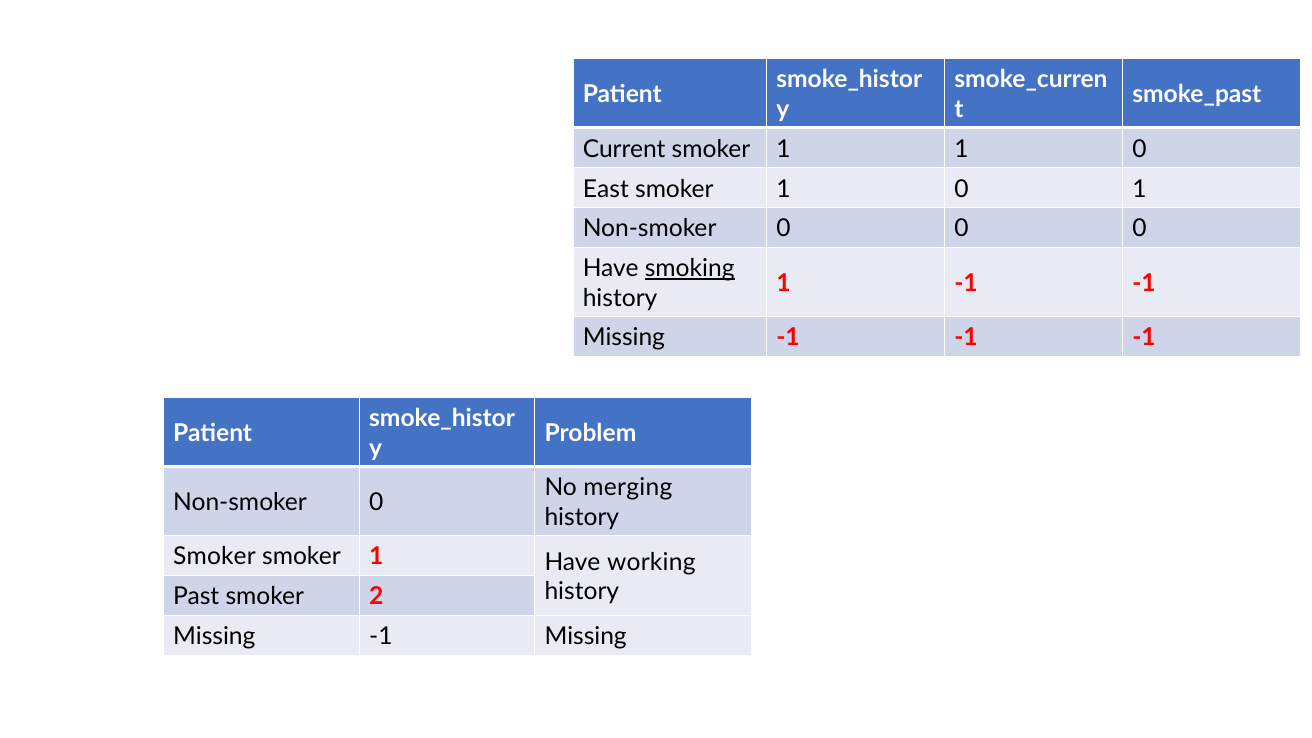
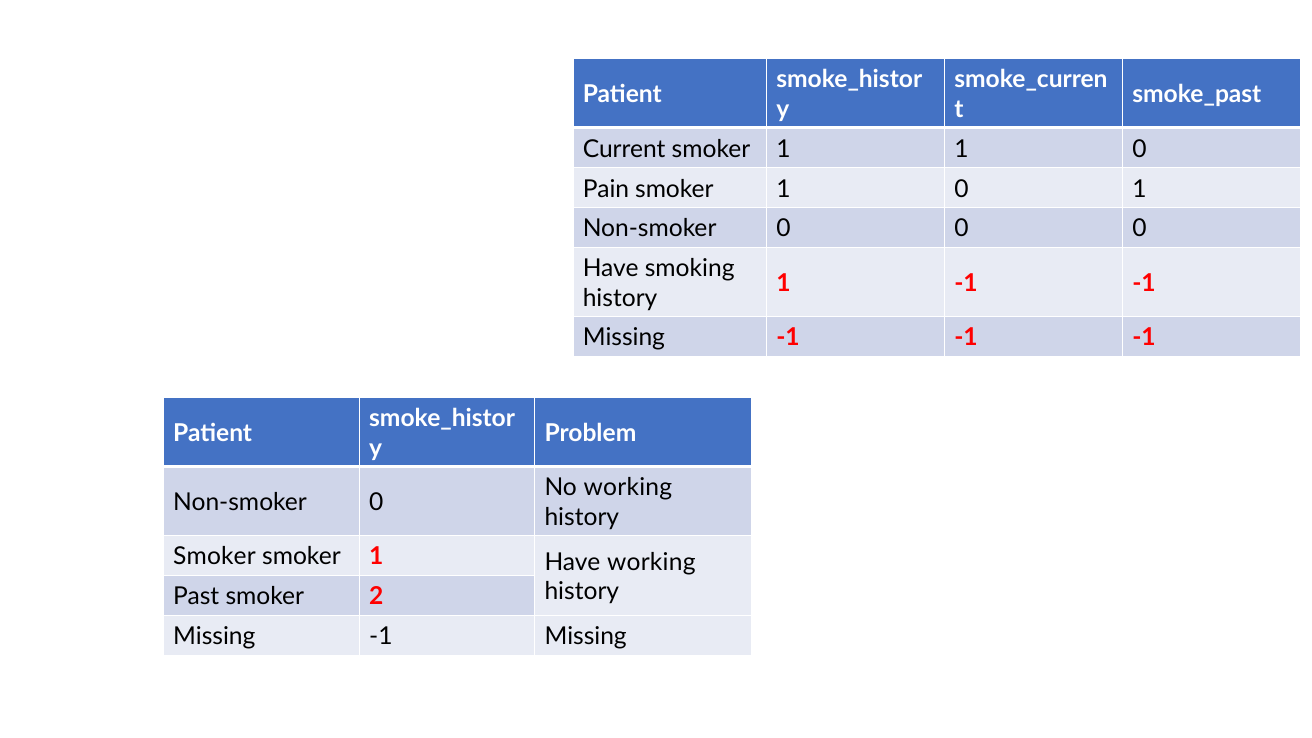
East: East -> Pain (606, 189)
smoking underline: present -> none (690, 268)
No merging: merging -> working (628, 488)
